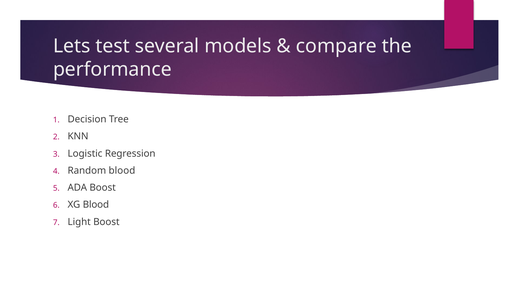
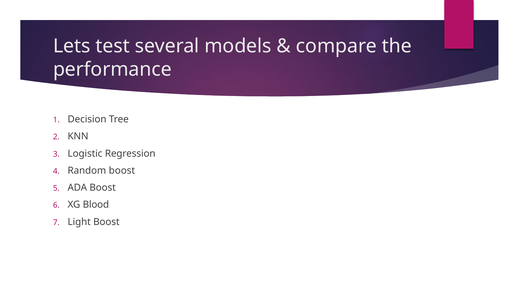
Random blood: blood -> boost (122, 171)
